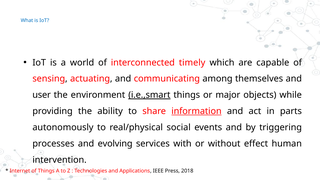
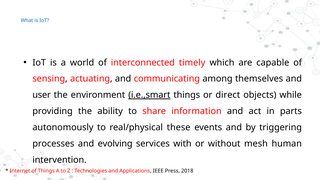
major: major -> direct (228, 95)
information underline: present -> none (196, 111)
social: social -> these (179, 127)
effect: effect -> mesh (256, 144)
